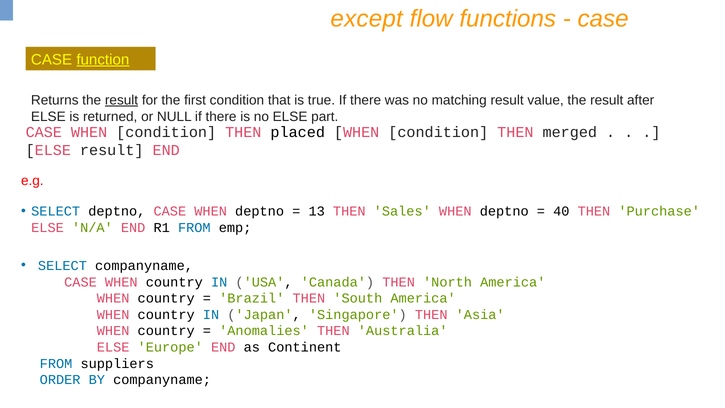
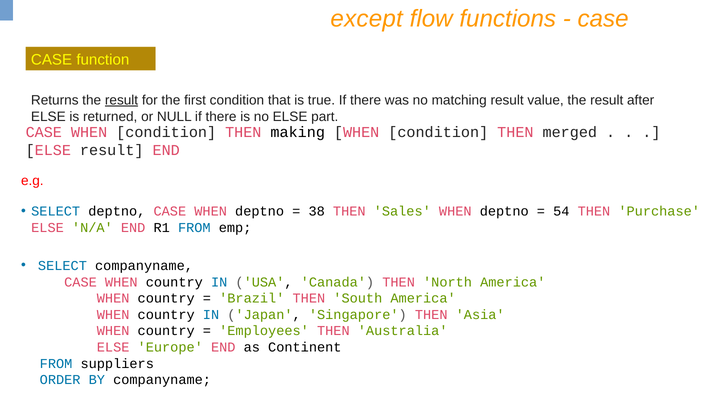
function underline: present -> none (103, 60)
placed: placed -> making (298, 132)
13: 13 -> 38 (317, 211)
40: 40 -> 54 (561, 211)
Anomalies: Anomalies -> Employees (264, 331)
